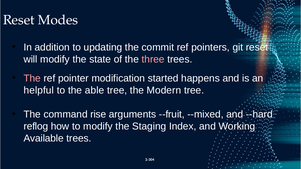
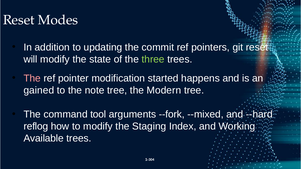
three colour: pink -> light green (153, 59)
helpful: helpful -> gained (39, 90)
able: able -> note (95, 90)
rise: rise -> tool (98, 115)
--fruit: --fruit -> --fork (172, 115)
